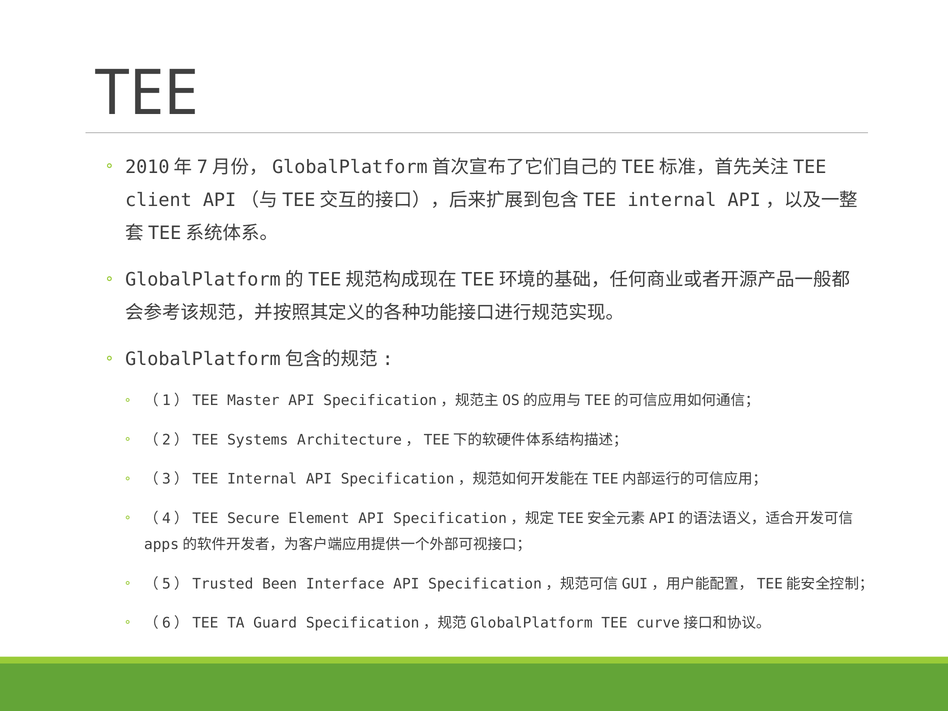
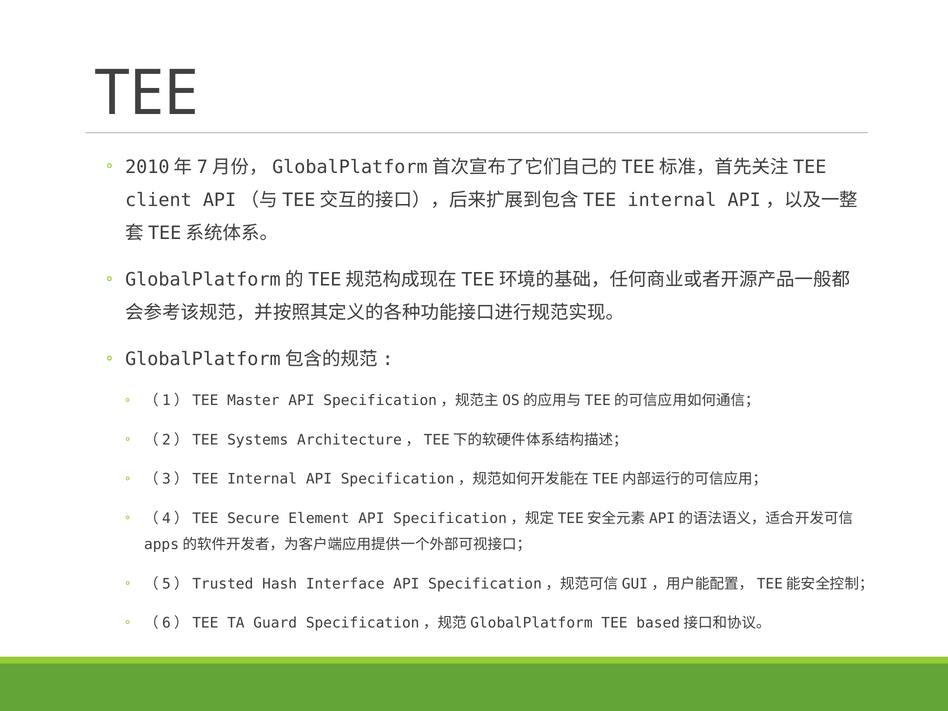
Been: Been -> Hash (280, 584)
curve: curve -> based (658, 623)
